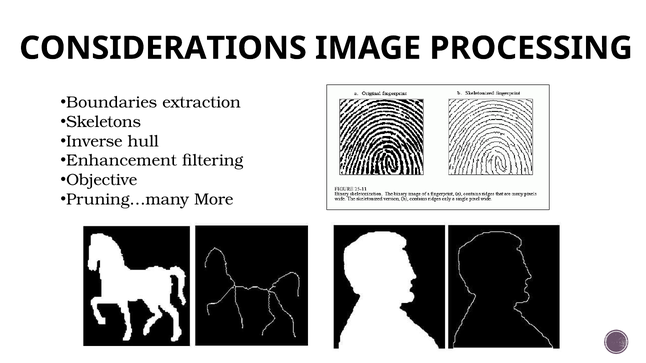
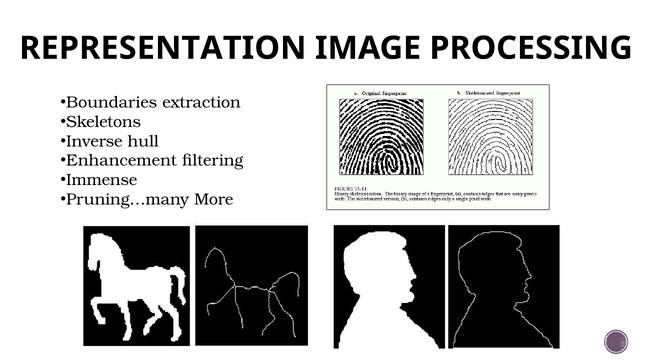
CONSIDERATIONS: CONSIDERATIONS -> REPRESENTATION (163, 48)
Objective: Objective -> Immense (102, 180)
